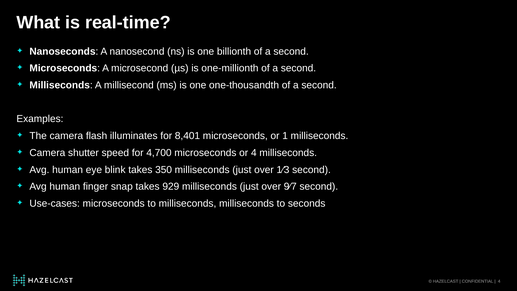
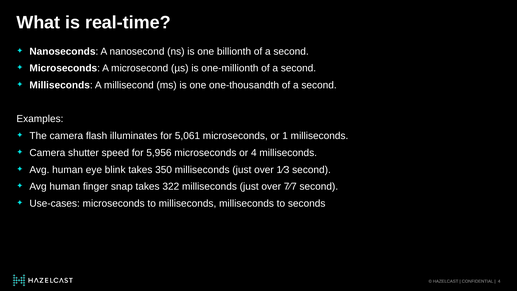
8,401: 8,401 -> 5,061 (187, 136)
4,700: 4,700 -> 5,956 (159, 153)
929: 929 -> 322 (171, 186)
9⁄7: 9⁄7 -> 7⁄7 (290, 186)
